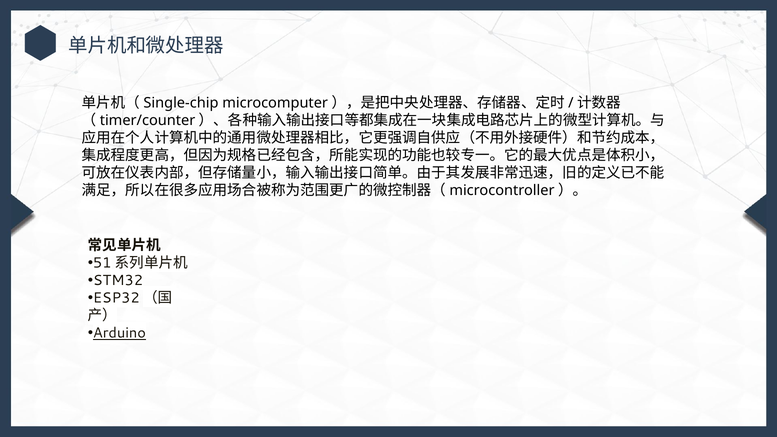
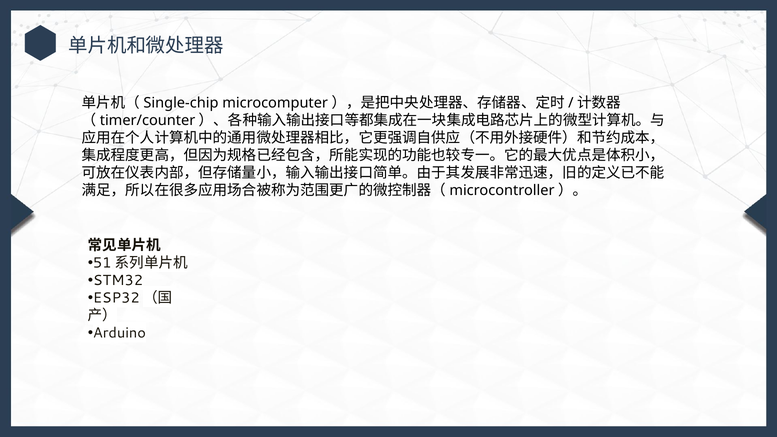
Arduino underline: present -> none (119, 333)
